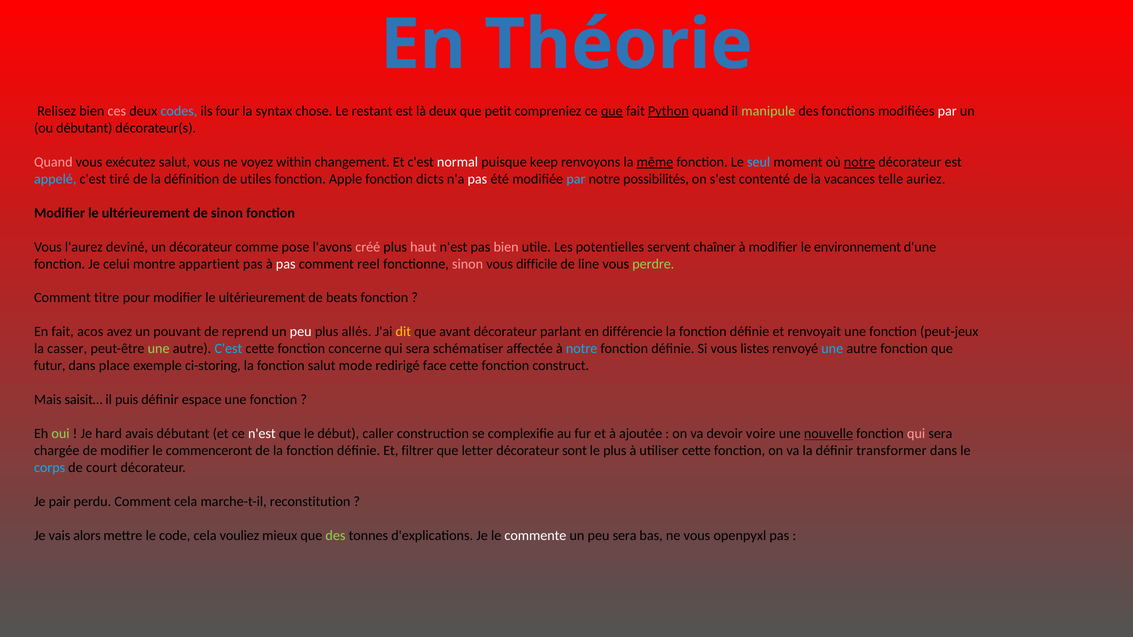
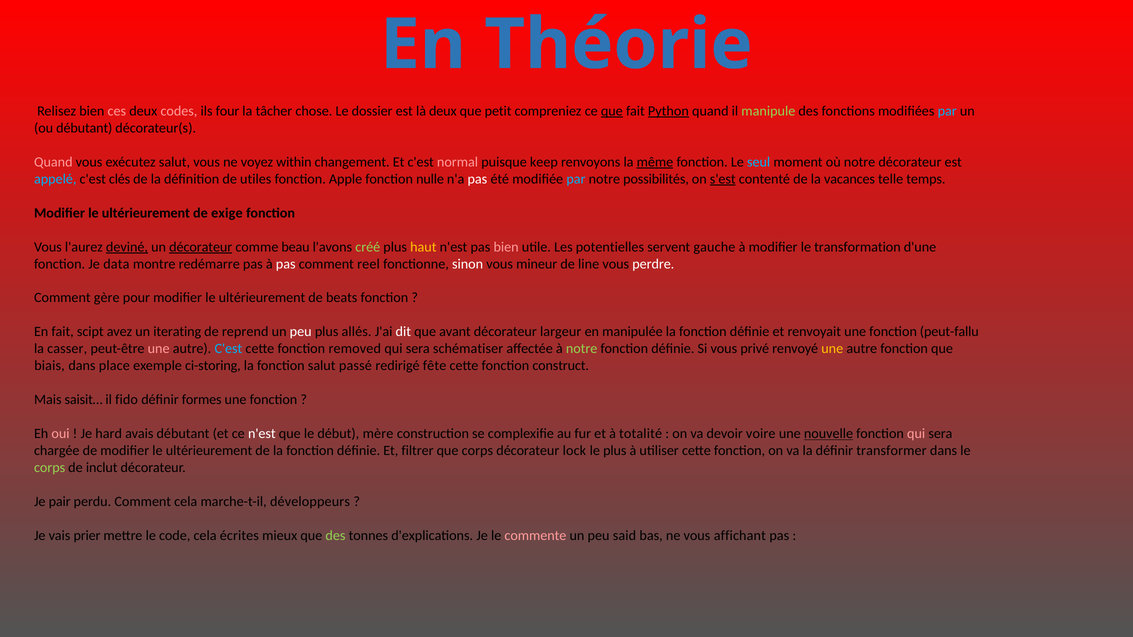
codes colour: light blue -> pink (179, 111)
syntax: syntax -> tâcher (274, 111)
restant: restant -> dossier (372, 111)
par colour: white -> light blue (947, 111)
normal colour: white -> pink (458, 162)
notre underline: present -> none (860, 162)
tiré: tiré -> clés (120, 179)
dicts: dicts -> nulle (430, 179)
s'est underline: none -> present (723, 179)
auriez: auriez -> temps (926, 179)
de sinon: sinon -> exige (227, 213)
deviné underline: none -> present (127, 247)
décorateur underline: none -> present (201, 247)
pose: pose -> beau (296, 247)
créé colour: pink -> light green (368, 247)
haut colour: pink -> yellow (423, 247)
chaîner: chaîner -> gauche (714, 247)
environnement: environnement -> transformation (857, 247)
celui: celui -> data (116, 264)
appartient: appartient -> redémarre (209, 264)
sinon colour: pink -> white (468, 264)
difficile: difficile -> mineur (537, 264)
perdre colour: light green -> white (653, 264)
titre: titre -> gère (107, 298)
acos: acos -> scipt (90, 332)
pouvant: pouvant -> iterating (177, 332)
dit colour: yellow -> white (403, 332)
parlant: parlant -> largeur (561, 332)
différencie: différencie -> manipulée (632, 332)
peut-jeux: peut-jeux -> peut-fallu (949, 332)
une colour: light green -> pink (159, 349)
concerne: concerne -> removed (355, 349)
notre colour: light blue -> light green (582, 349)
listes: listes -> privé (755, 349)
une colour: light blue -> yellow (832, 349)
futur: futur -> biais (50, 366)
mode: mode -> passé (355, 366)
face: face -> fête (435, 366)
puis: puis -> fido (127, 400)
espace: espace -> formes (202, 400)
oui colour: light green -> pink (61, 434)
caller: caller -> mère (378, 434)
ajoutée: ajoutée -> totalité (641, 434)
de modifier le commenceront: commenceront -> ultérieurement (209, 451)
que letter: letter -> corps (477, 451)
sont: sont -> lock (574, 451)
corps colour: light blue -> light green (50, 468)
court: court -> inclut (102, 468)
reconstitution: reconstitution -> développeurs (310, 502)
alors: alors -> prier (87, 536)
vouliez: vouliez -> écrites (239, 536)
commente colour: white -> pink (535, 536)
peu sera: sera -> said (624, 536)
openpyxl: openpyxl -> affichant (740, 536)
